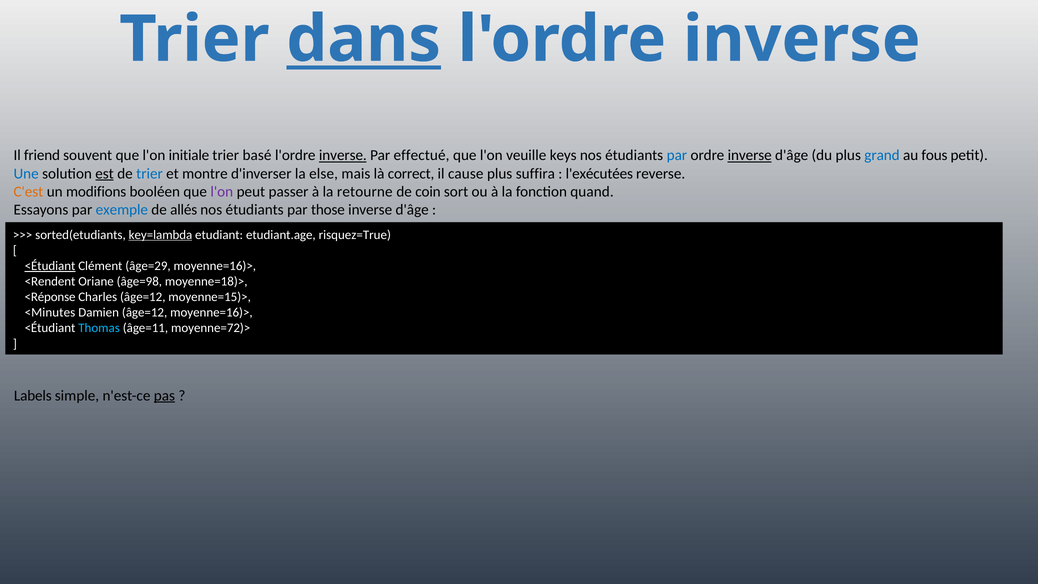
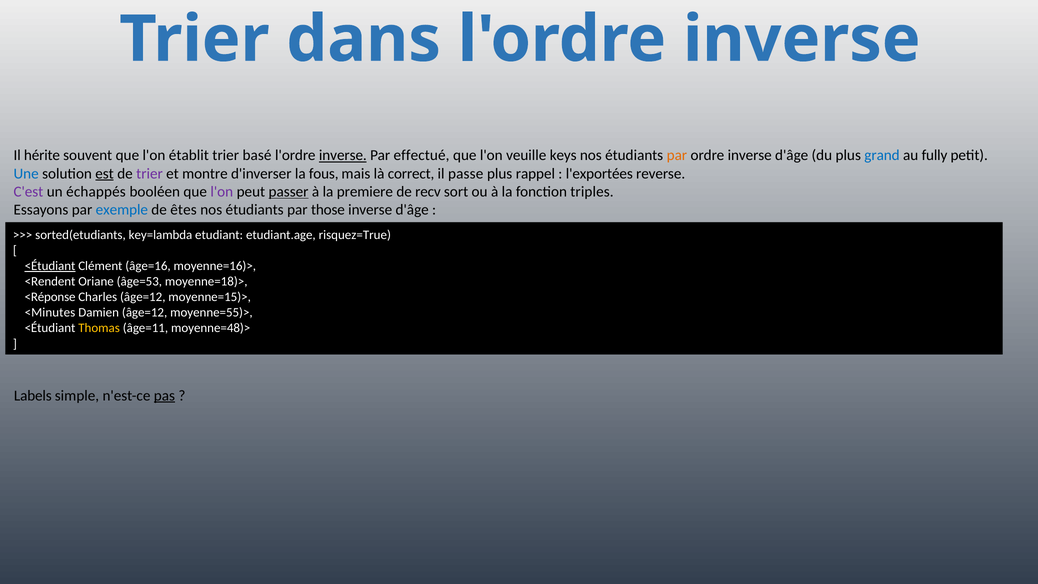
dans underline: present -> none (364, 39)
friend: friend -> hérite (42, 155)
initiale: initiale -> établit (189, 155)
par colour: blue -> orange (677, 155)
inverse underline: present -> none (750, 155)
fous: fous -> fully (935, 155)
trier colour: blue -> purple (149, 174)
else: else -> fous (324, 174)
cause: cause -> passe (466, 174)
suffira: suffira -> rappel (535, 174)
l'exécutées: l'exécutées -> l'exportées (599, 174)
C'est colour: orange -> purple (28, 192)
modifions: modifions -> échappés (96, 192)
passer underline: none -> present (289, 192)
retourne: retourne -> premiere (365, 192)
coin: coin -> recv (428, 192)
quand: quand -> triples (592, 192)
allés: allés -> êtes (184, 210)
key=lambda underline: present -> none (161, 235)
âge=29: âge=29 -> âge=16 (148, 266)
âge=98: âge=98 -> âge=53 (139, 281)
âge=12 moyenne=16)>: moyenne=16)> -> moyenne=55)> (211, 313)
Thomas colour: light blue -> yellow (99, 328)
moyenne=72)>: moyenne=72)> -> moyenne=48)> (211, 328)
